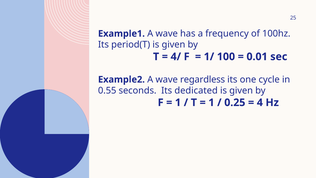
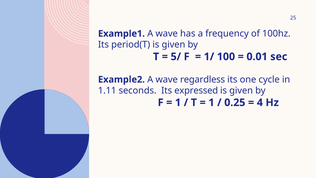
4/: 4/ -> 5/ (176, 57)
0.55: 0.55 -> 1.11 (107, 90)
dedicated: dedicated -> expressed (196, 90)
